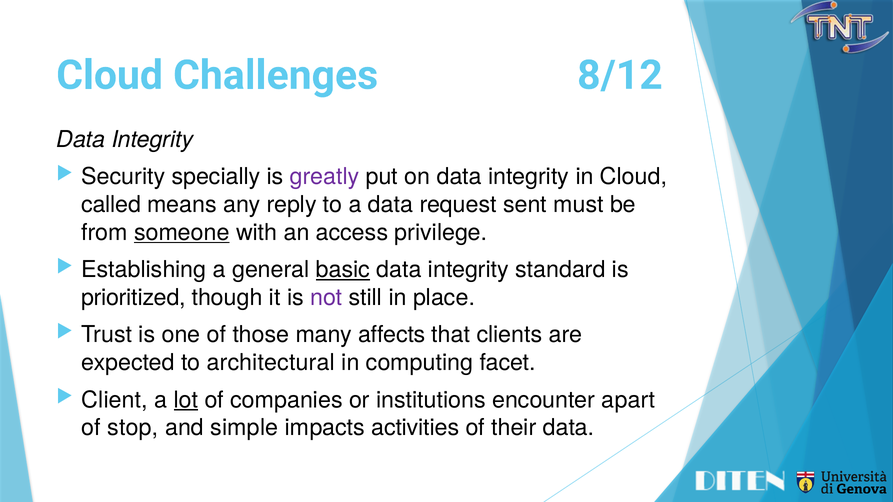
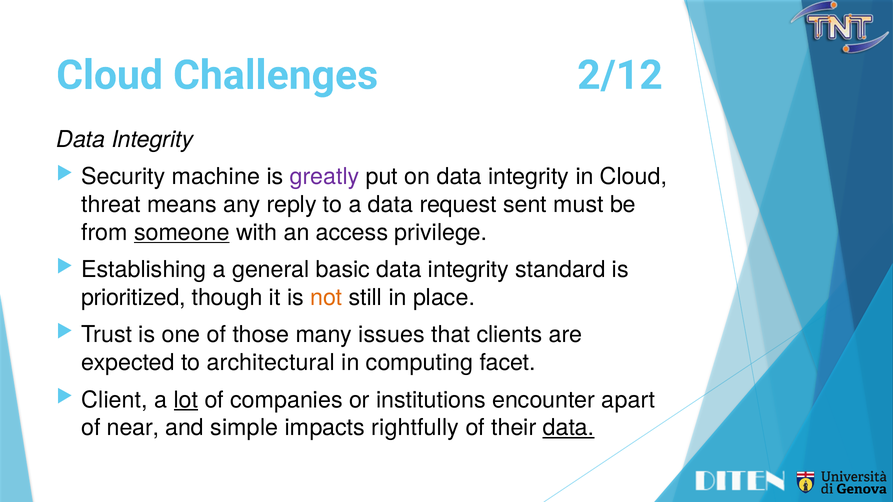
8/12: 8/12 -> 2/12 (620, 75)
specially: specially -> machine (216, 177)
called: called -> threat (111, 205)
basic underline: present -> none (343, 270)
not colour: purple -> orange (326, 298)
affects: affects -> issues (392, 335)
stop: stop -> near (133, 428)
activities: activities -> rightfully (415, 428)
data underline: none -> present (569, 428)
